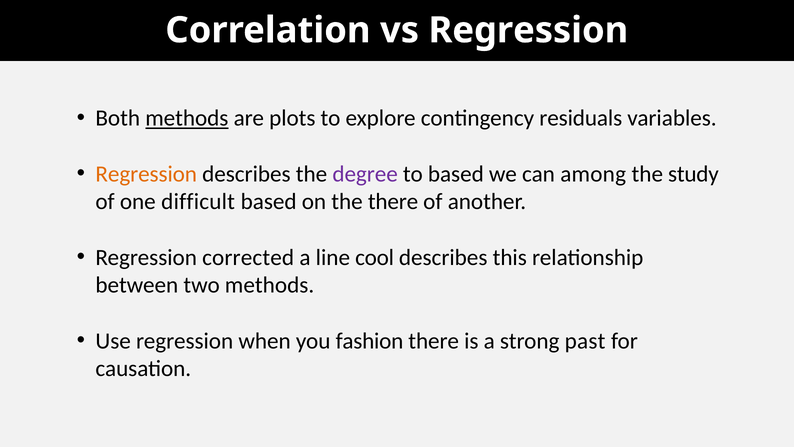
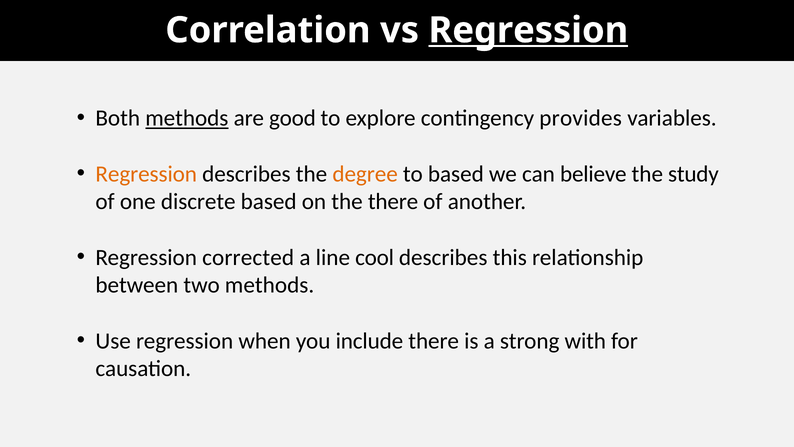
Regression underline: none -> present (528, 30)
plots: plots -> good (292, 118)
residuals: residuals -> provides (581, 118)
degree colour: purple -> orange (365, 174)
among: among -> believe (593, 174)
difficult: difficult -> discrete (198, 202)
fashion: fashion -> include (369, 341)
past: past -> with (585, 341)
